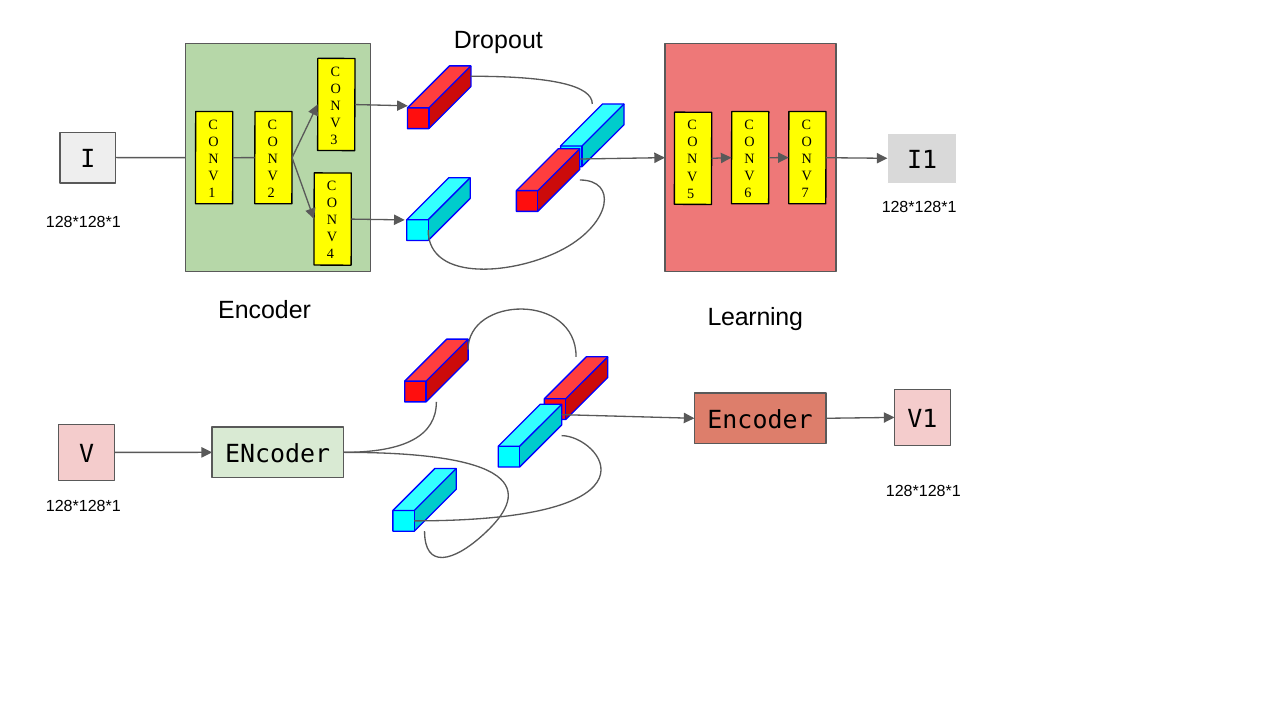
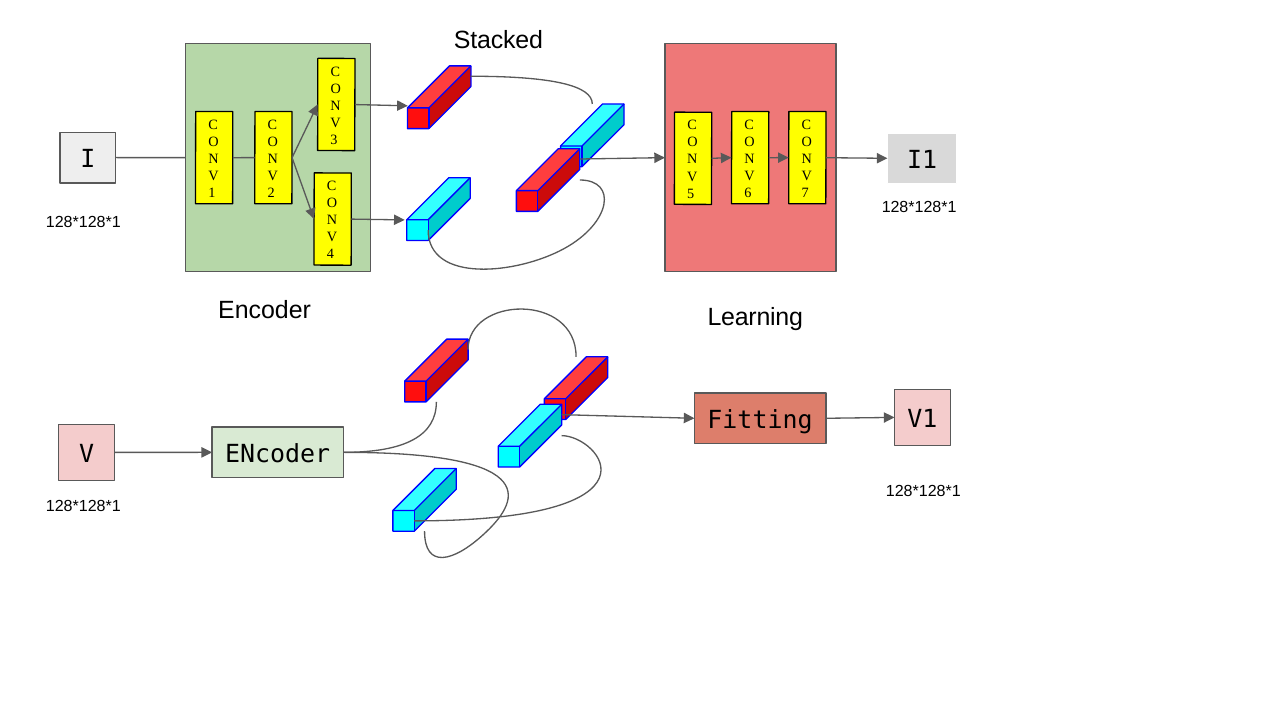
Dropout: Dropout -> Stacked (498, 40)
Encoder: Encoder -> Fitting (760, 420)
